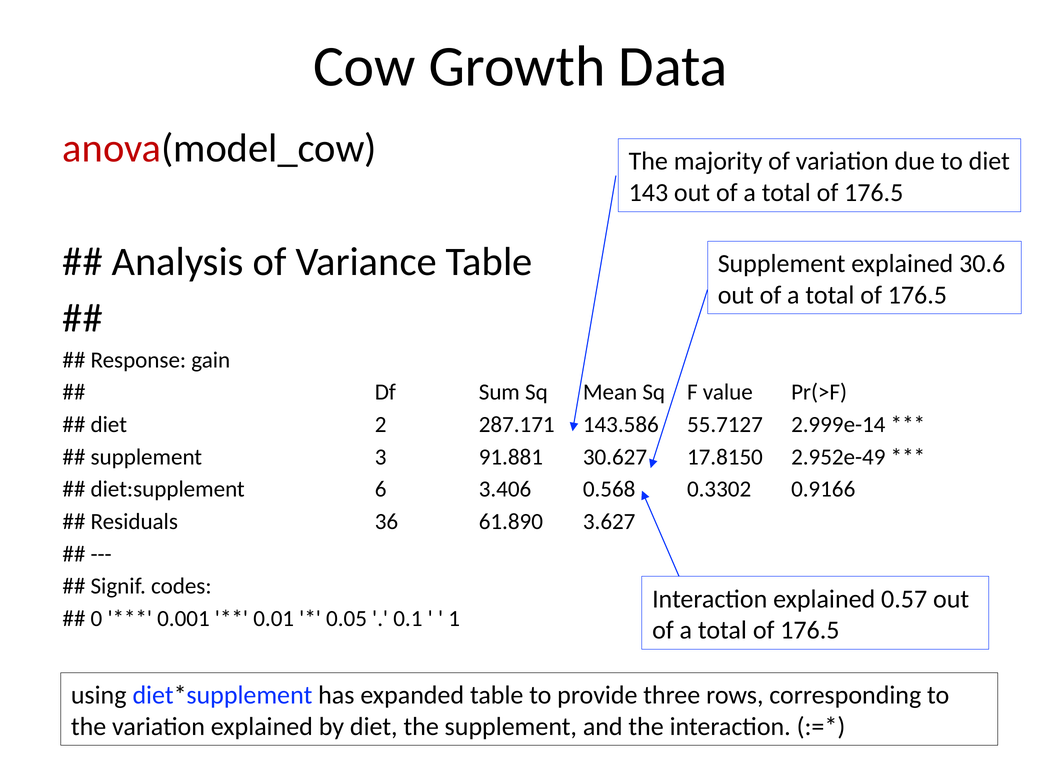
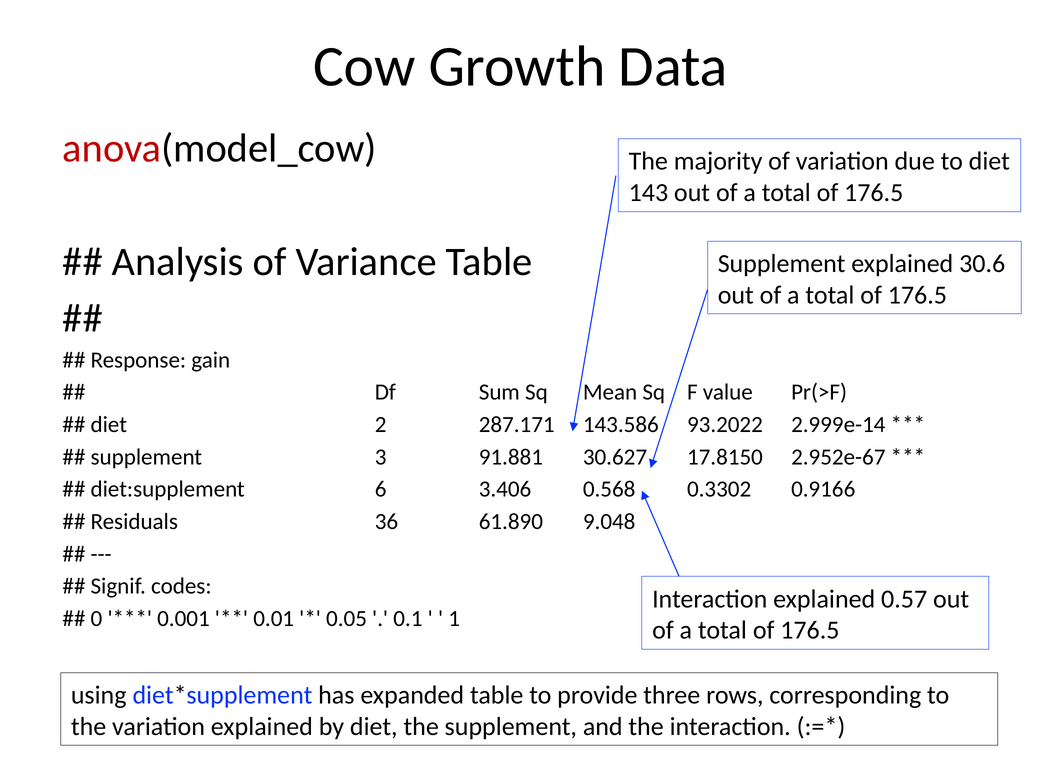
55.7127: 55.7127 -> 93.2022 (725, 424)
2.952e-49: 2.952e-49 -> 2.952e-67 (838, 457)
3.627: 3.627 -> 9.048 (609, 521)
